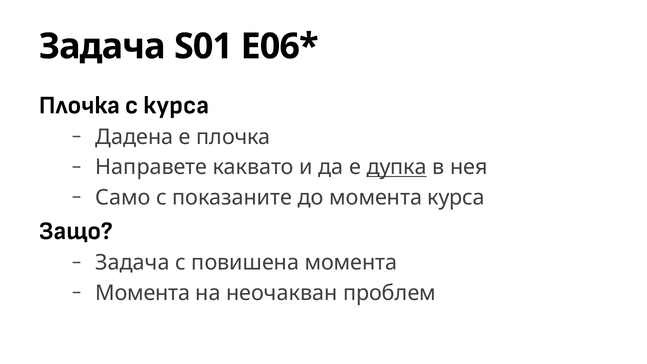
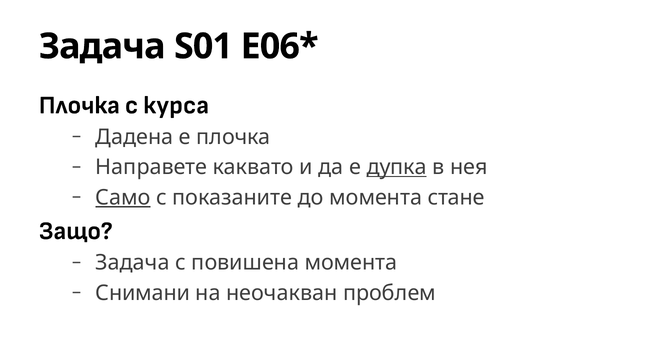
Само underline: none -> present (123, 197)
момента курса: курса -> стане (456, 197)
Момента: Момента -> Снимани (143, 293)
